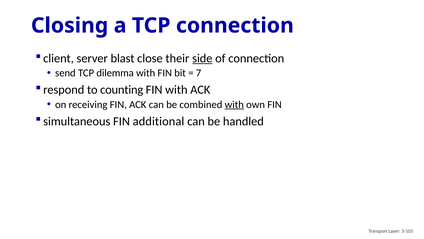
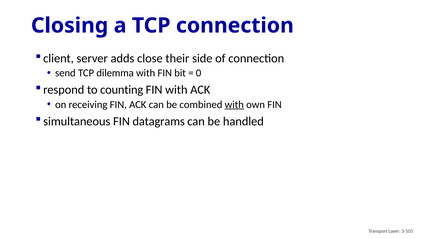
blast: blast -> adds (123, 58)
side underline: present -> none (202, 58)
7: 7 -> 0 (199, 73)
additional: additional -> datagrams (159, 121)
